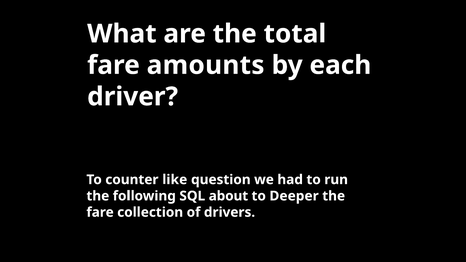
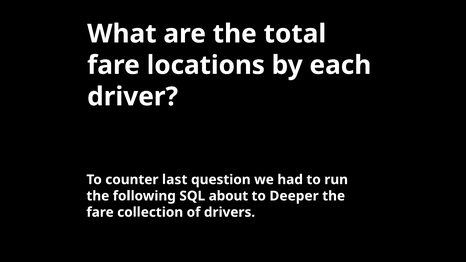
amounts: amounts -> locations (206, 65)
like: like -> last (175, 180)
